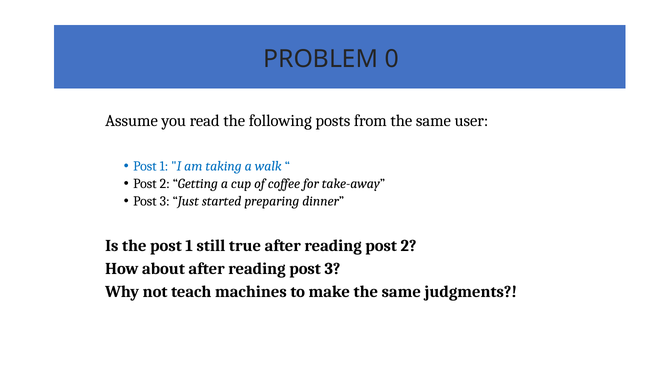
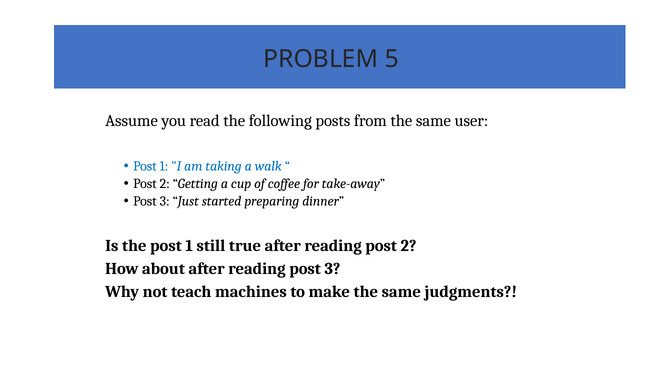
0: 0 -> 5 (392, 59)
